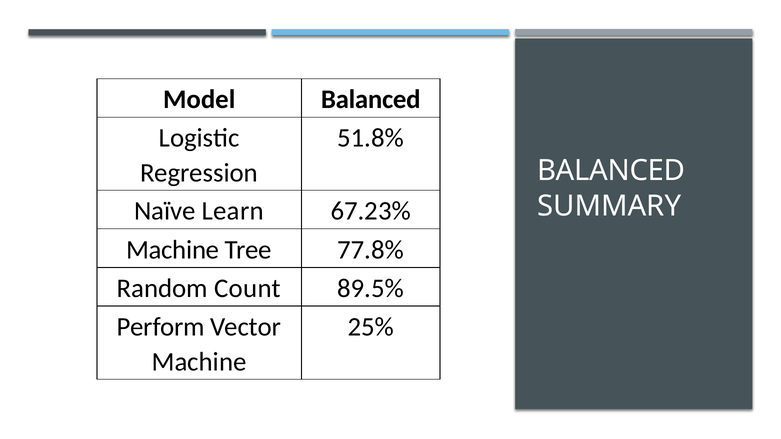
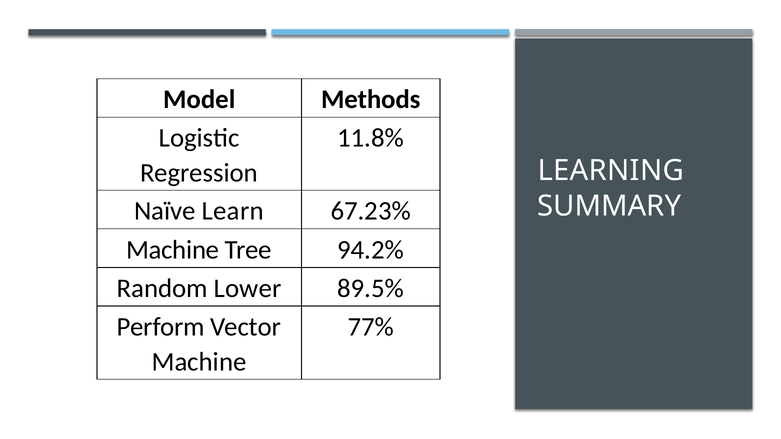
Model Balanced: Balanced -> Methods (371, 100)
51.8%: 51.8% -> 11.8% (371, 138)
BALANCED: BALANCED -> LEARNING (611, 171)
77.8%: 77.8% -> 94.2% (371, 250)
Count: Count -> Lower (248, 288)
25%: 25% -> 77% (371, 327)
